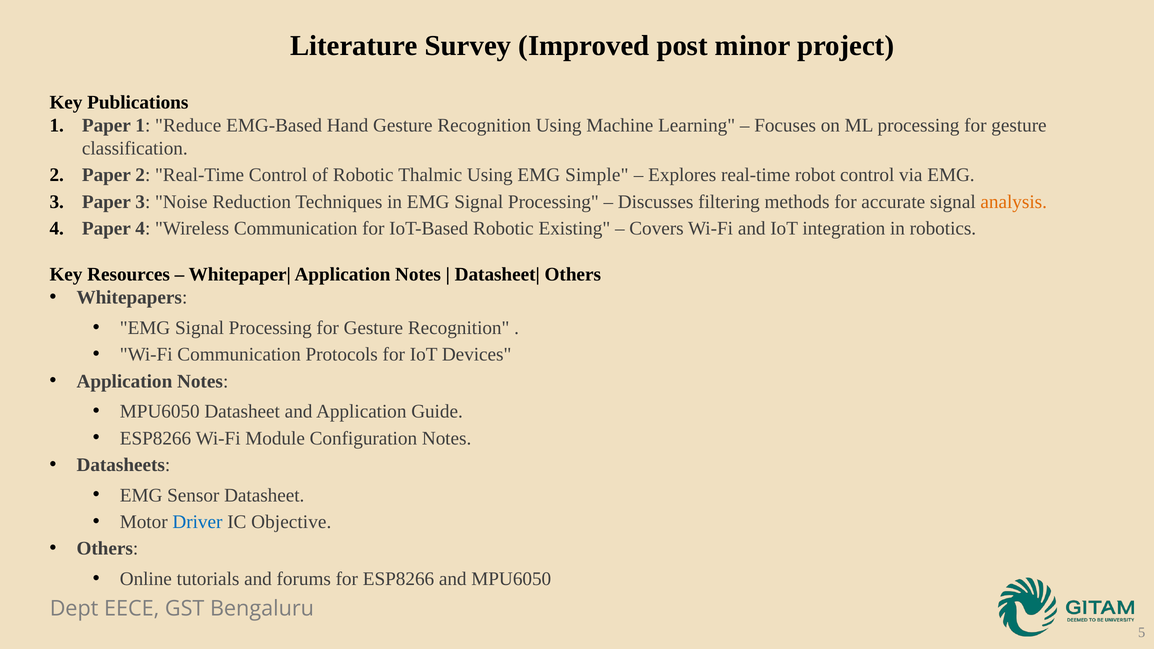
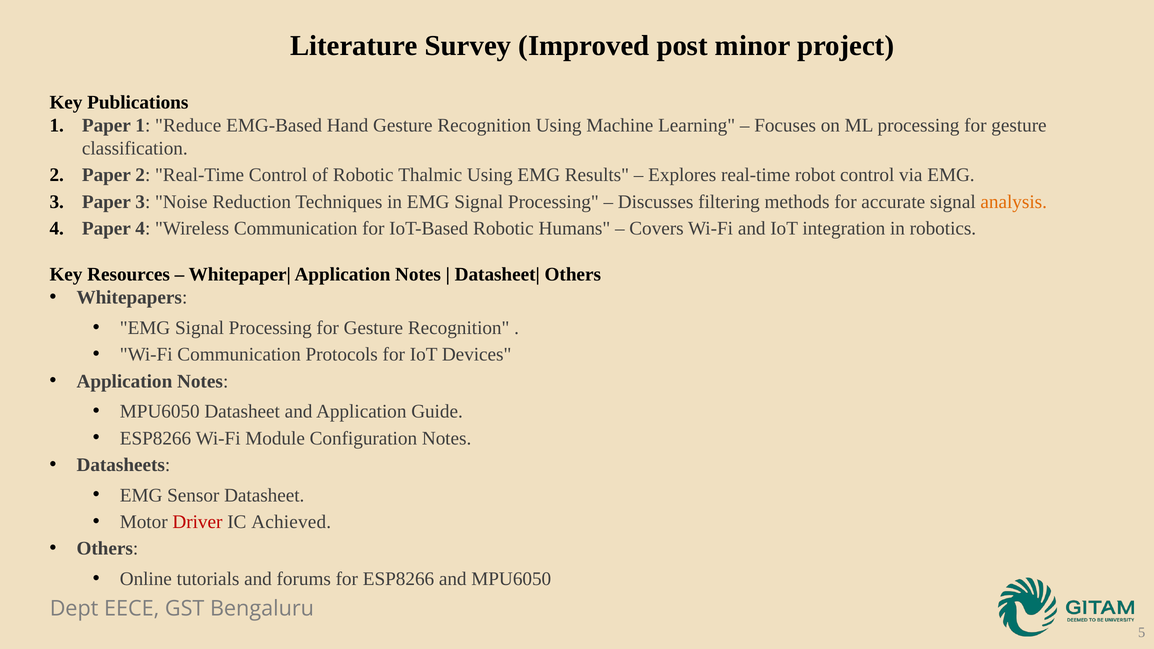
Simple: Simple -> Results (597, 175)
Existing: Existing -> Humans (574, 228)
Driver colour: blue -> red (197, 522)
Objective: Objective -> Achieved (291, 522)
